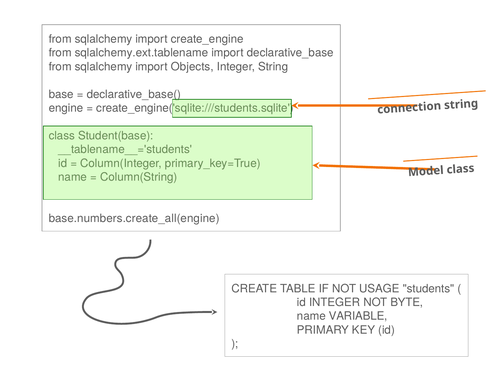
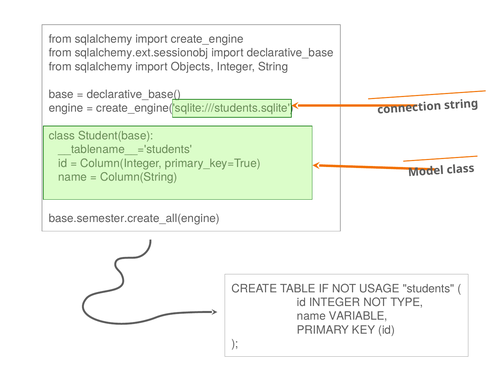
sqlalchemy.ext.tablename: sqlalchemy.ext.tablename -> sqlalchemy.ext.sessionobj (141, 53)
base.numbers.create_all(engine: base.numbers.create_all(engine -> base.semester.create_all(engine (134, 219)
BYTE: BYTE -> TYPE (407, 303)
